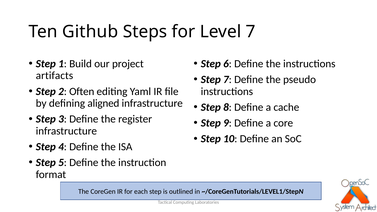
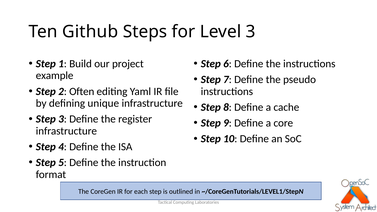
Level 7: 7 -> 3 (251, 32)
artifacts: artifacts -> example (55, 76)
aligned: aligned -> unique (103, 103)
